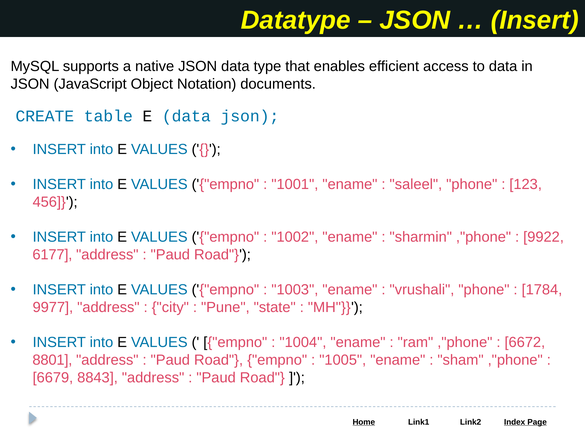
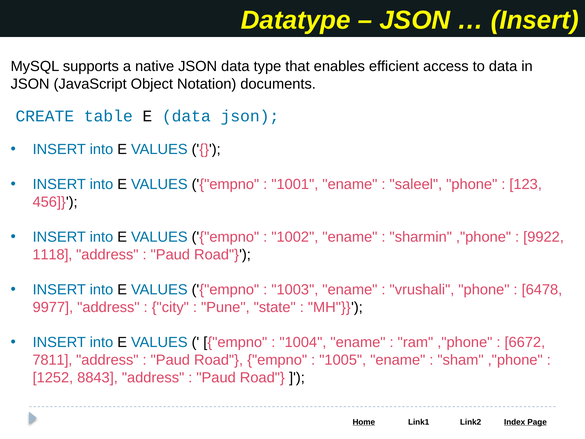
6177: 6177 -> 1118 (52, 255)
1784: 1784 -> 6478 (542, 290)
8801: 8801 -> 7811 (52, 360)
6679: 6679 -> 1252 (53, 377)
